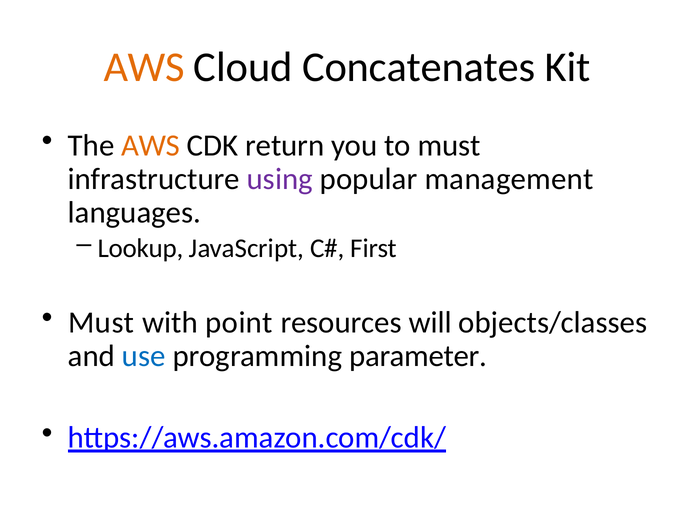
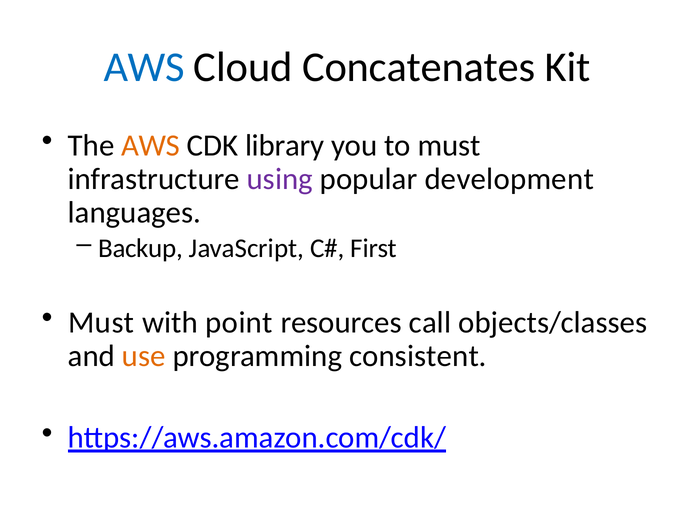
AWS colour: orange -> blue (144, 67)
return: return -> library (285, 146)
management: management -> development (509, 179)
Lookup: Lookup -> Backup (141, 248)
will: will -> call (430, 323)
use colour: blue -> orange (144, 356)
parameter: parameter -> consistent (418, 356)
